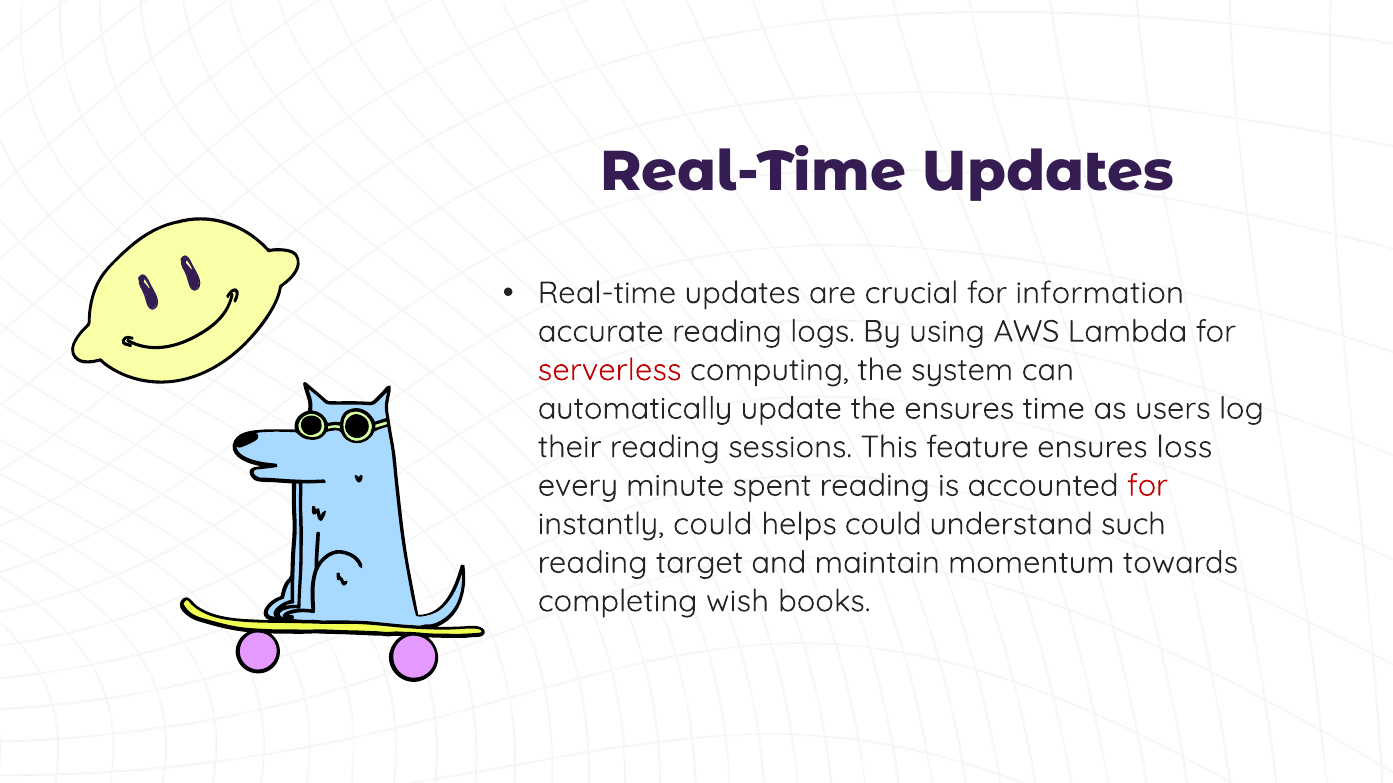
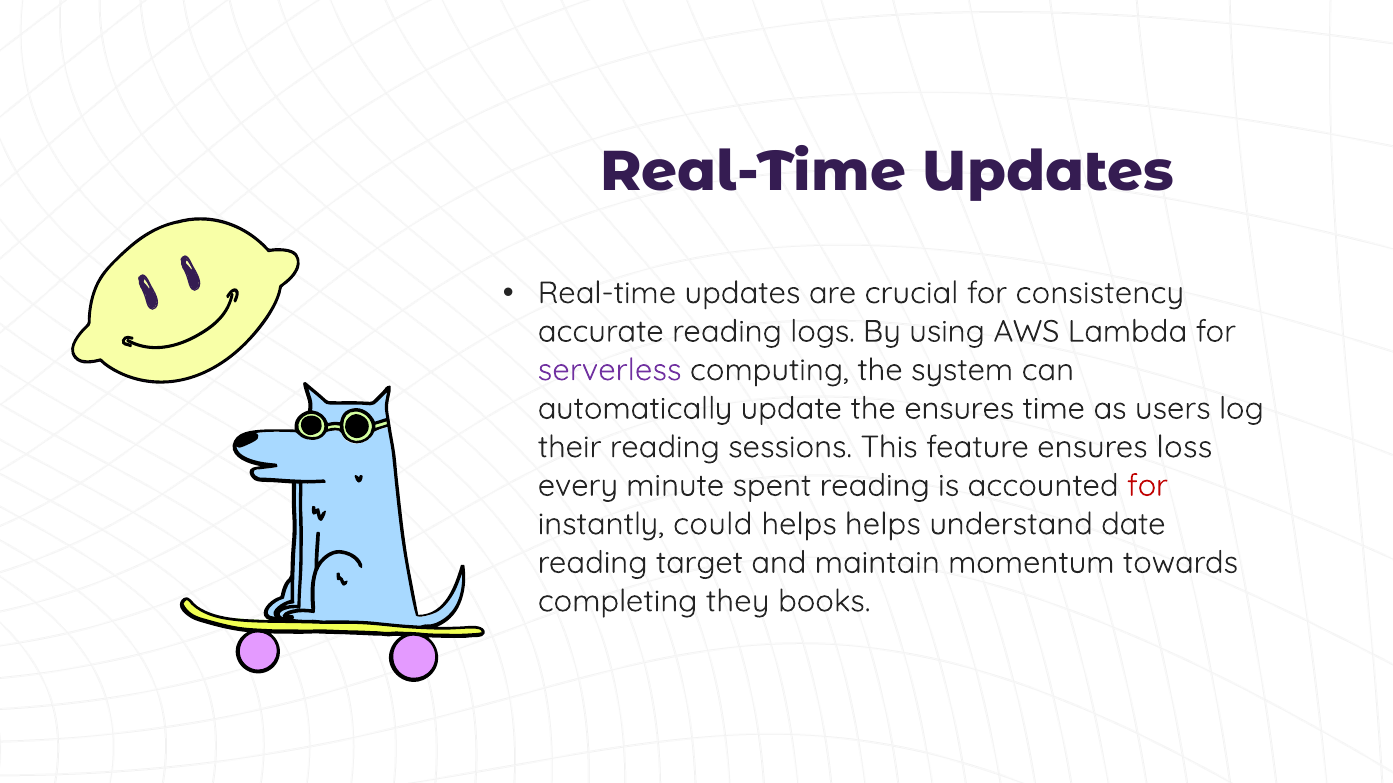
information: information -> consistency (1100, 293)
serverless colour: red -> purple (610, 370)
helps could: could -> helps (883, 525)
such: such -> date (1133, 525)
wish: wish -> they (738, 602)
